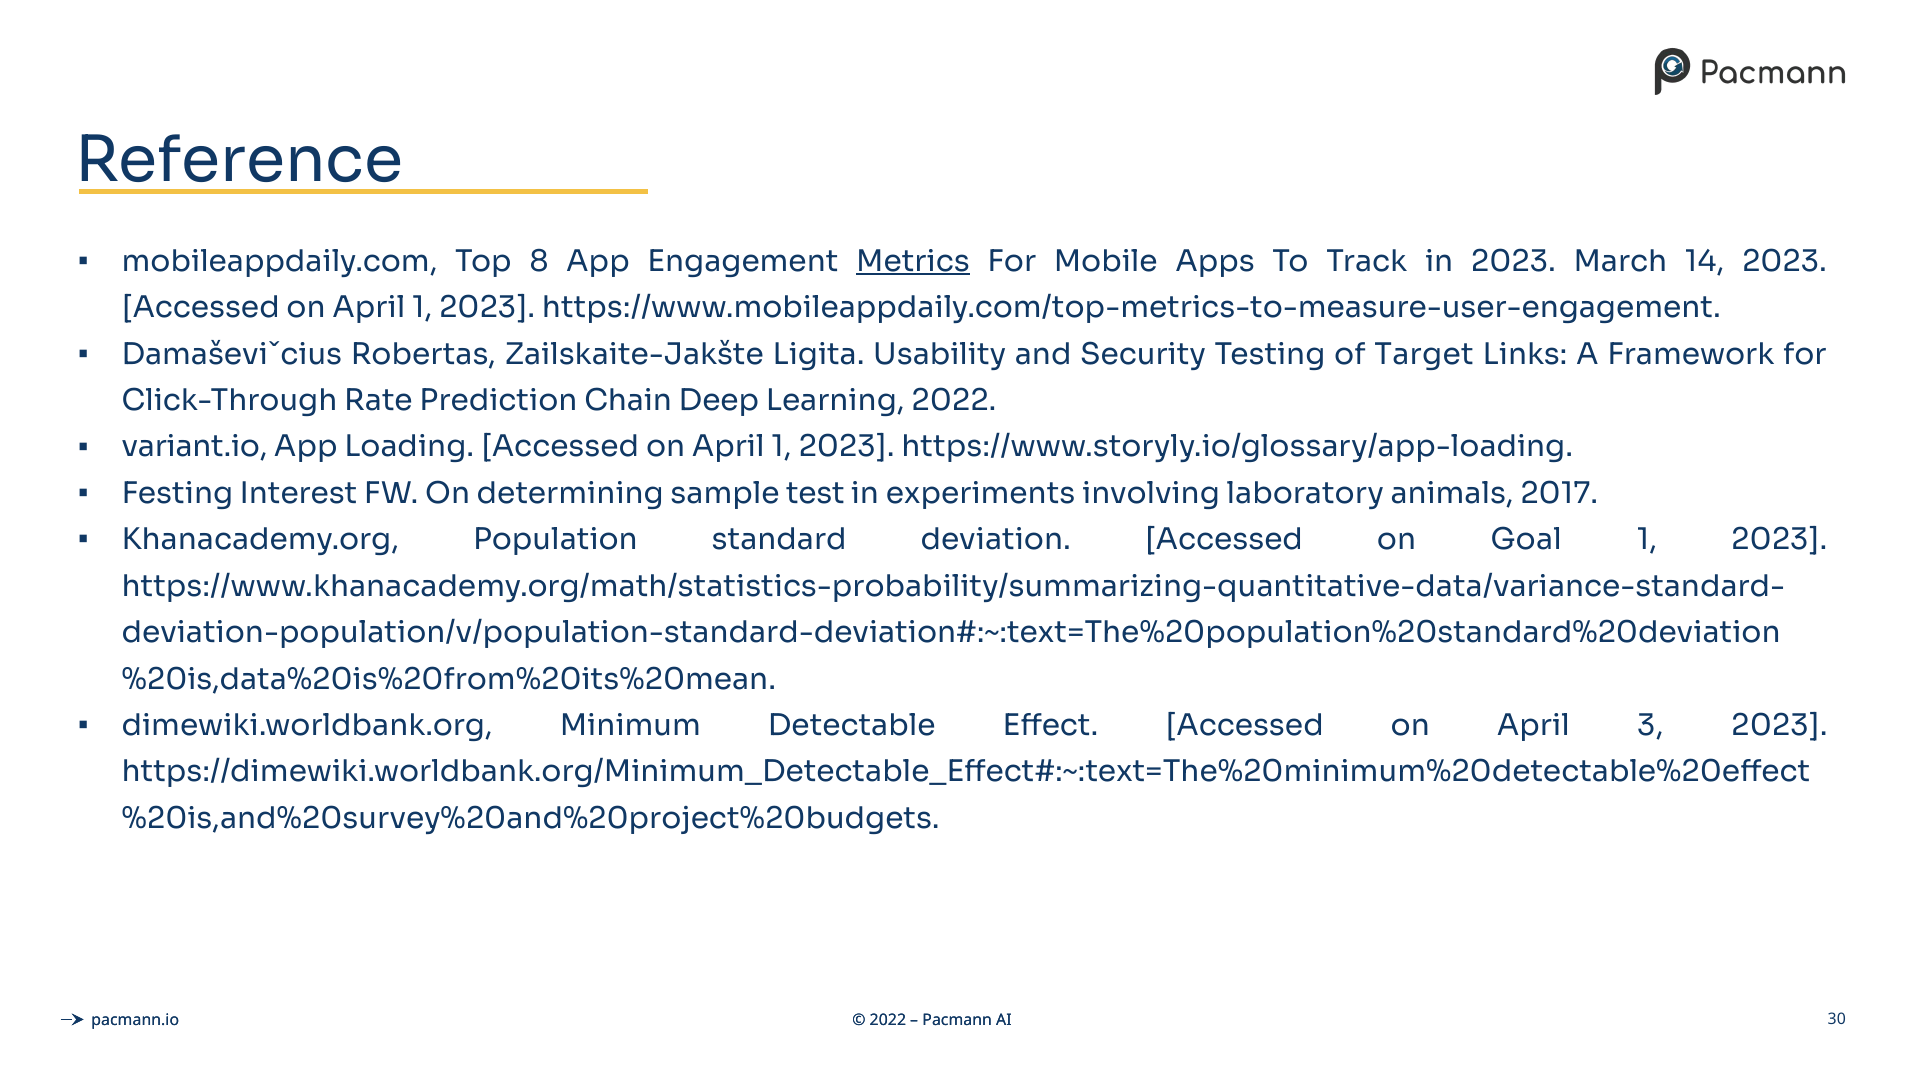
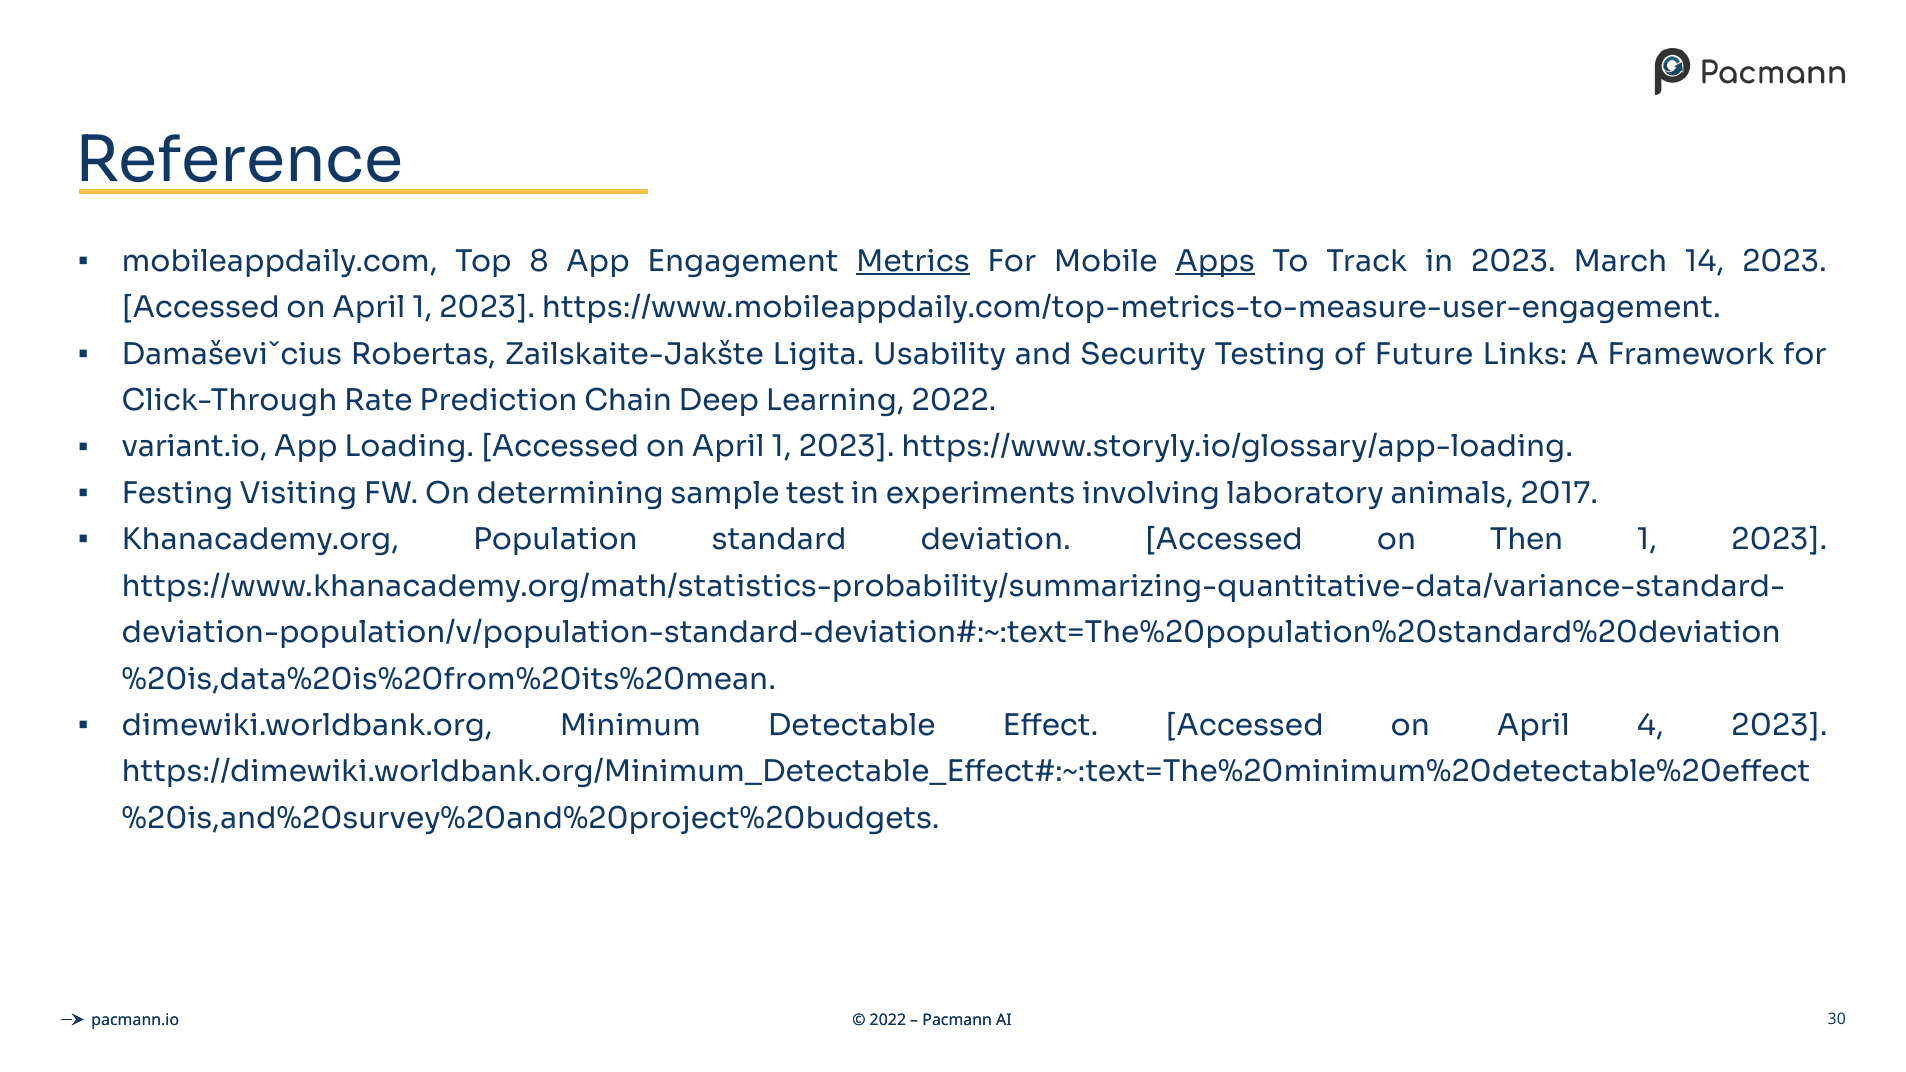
Apps underline: none -> present (1215, 261)
Target: Target -> Future (1424, 354)
Interest: Interest -> Visiting (298, 494)
Goal: Goal -> Then (1527, 540)
3: 3 -> 4 (1650, 726)
